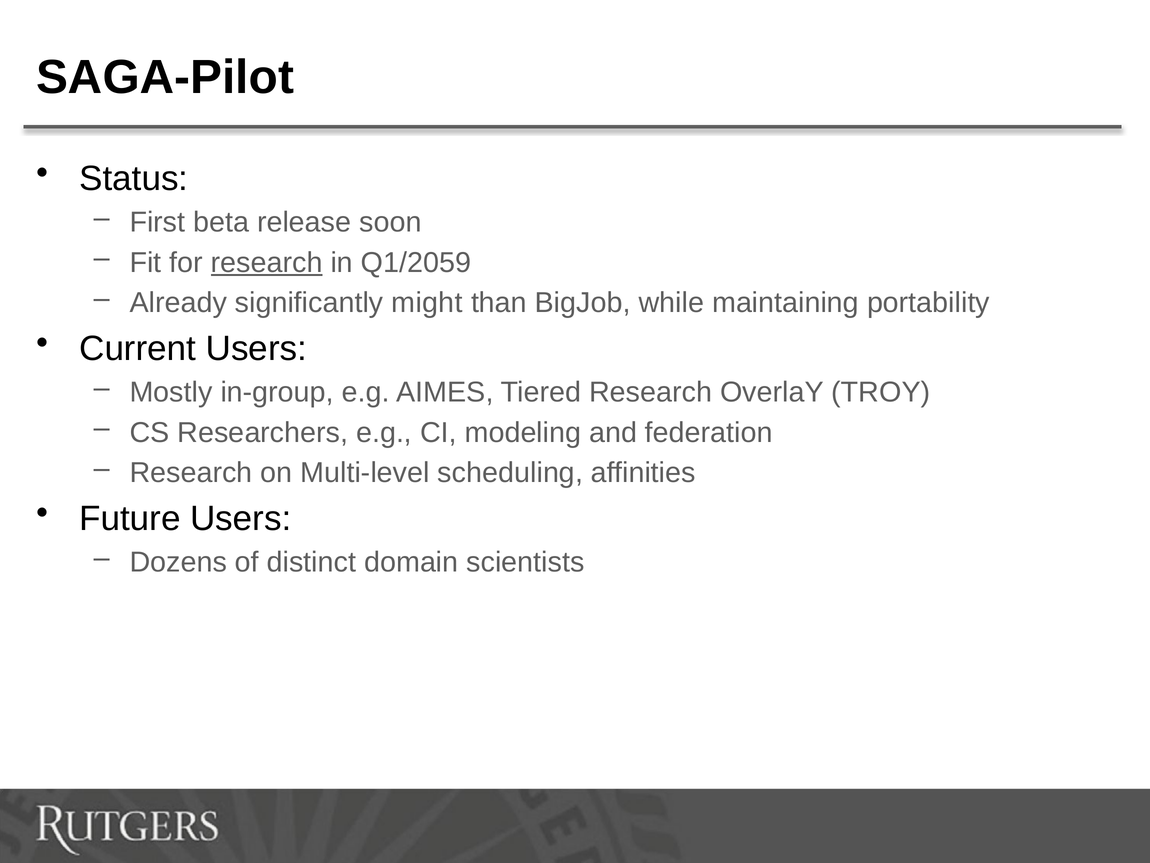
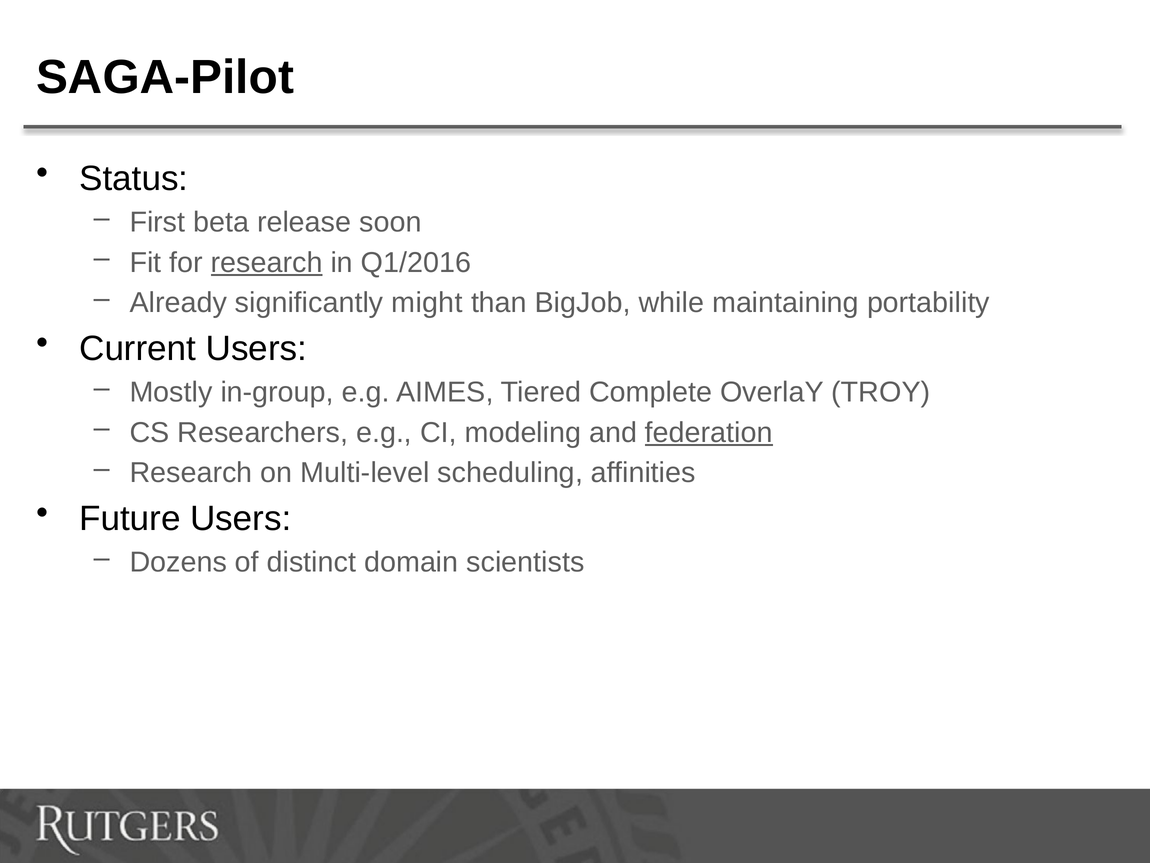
Q1/2059: Q1/2059 -> Q1/2016 (416, 263)
Tiered Research: Research -> Complete (651, 392)
federation underline: none -> present (709, 432)
